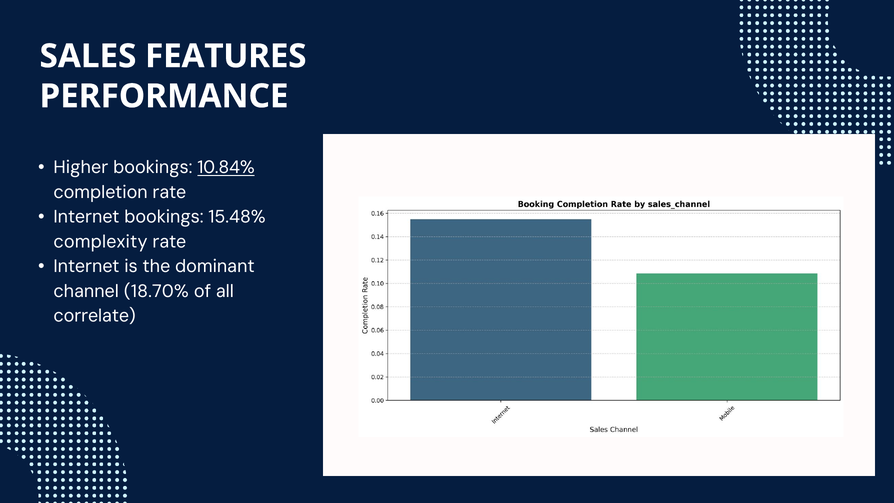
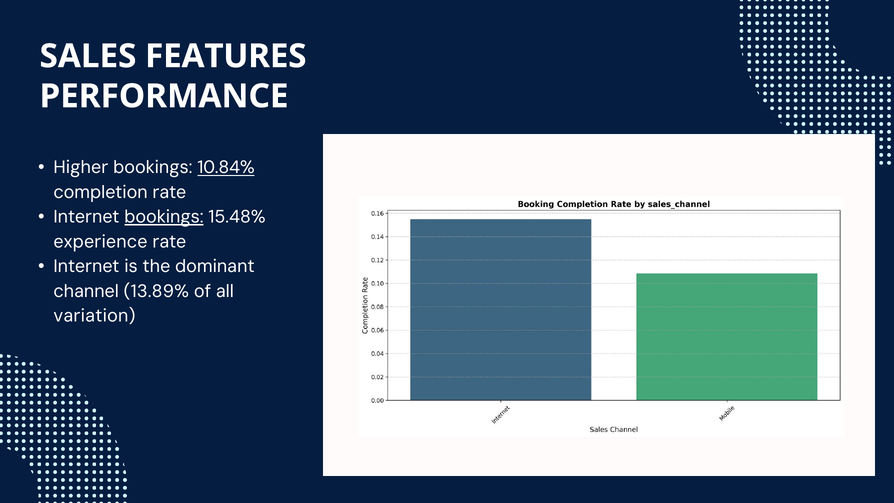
bookings underline: none -> present (164, 217)
complexity: complexity -> experience (100, 242)
18.70%: 18.70% -> 13.89% (156, 291)
correlate: correlate -> variation (94, 316)
